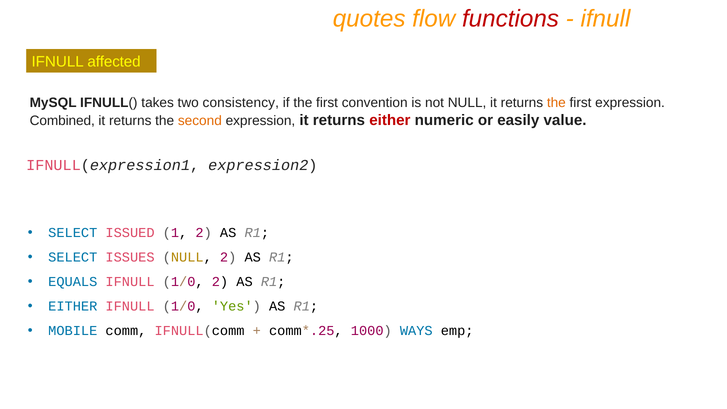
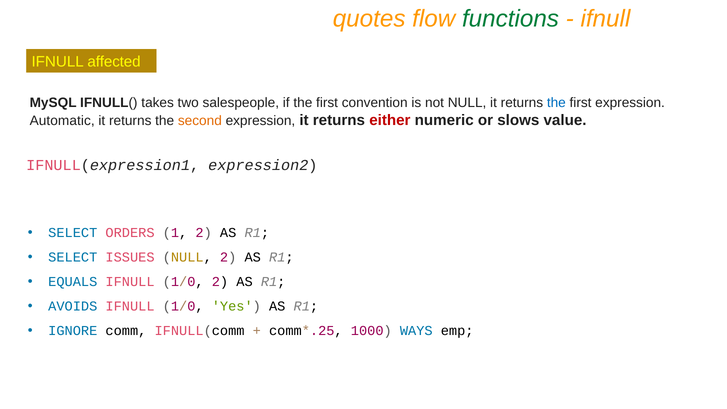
functions colour: red -> green (510, 19)
consistency: consistency -> salespeople (241, 103)
the colour: orange -> blue (556, 103)
Combined: Combined -> Automatic (62, 121)
easily: easily -> slows (518, 120)
ISSUED: ISSUED -> ORDERS (130, 233)
EITHER: EITHER -> AVOIDS (73, 306)
MOBILE: MOBILE -> IGNORE (73, 331)
